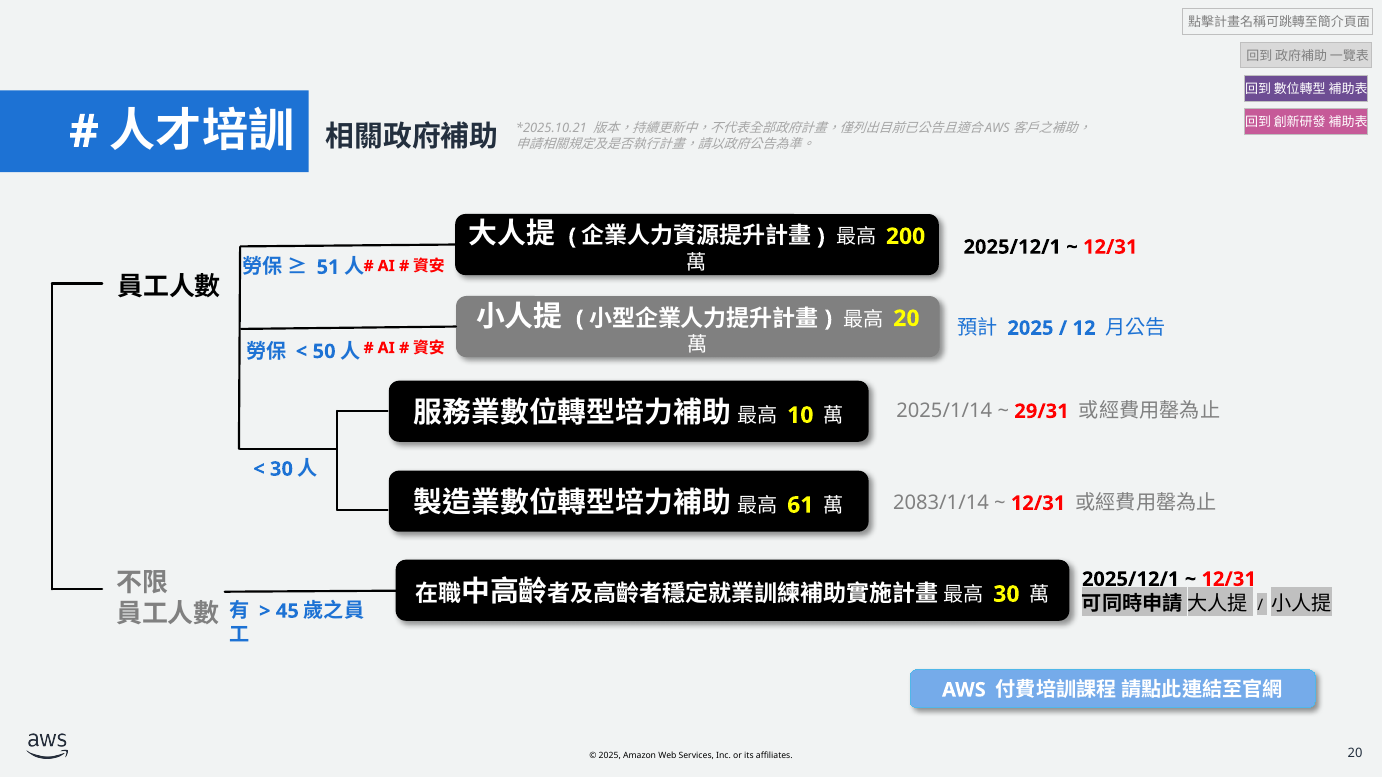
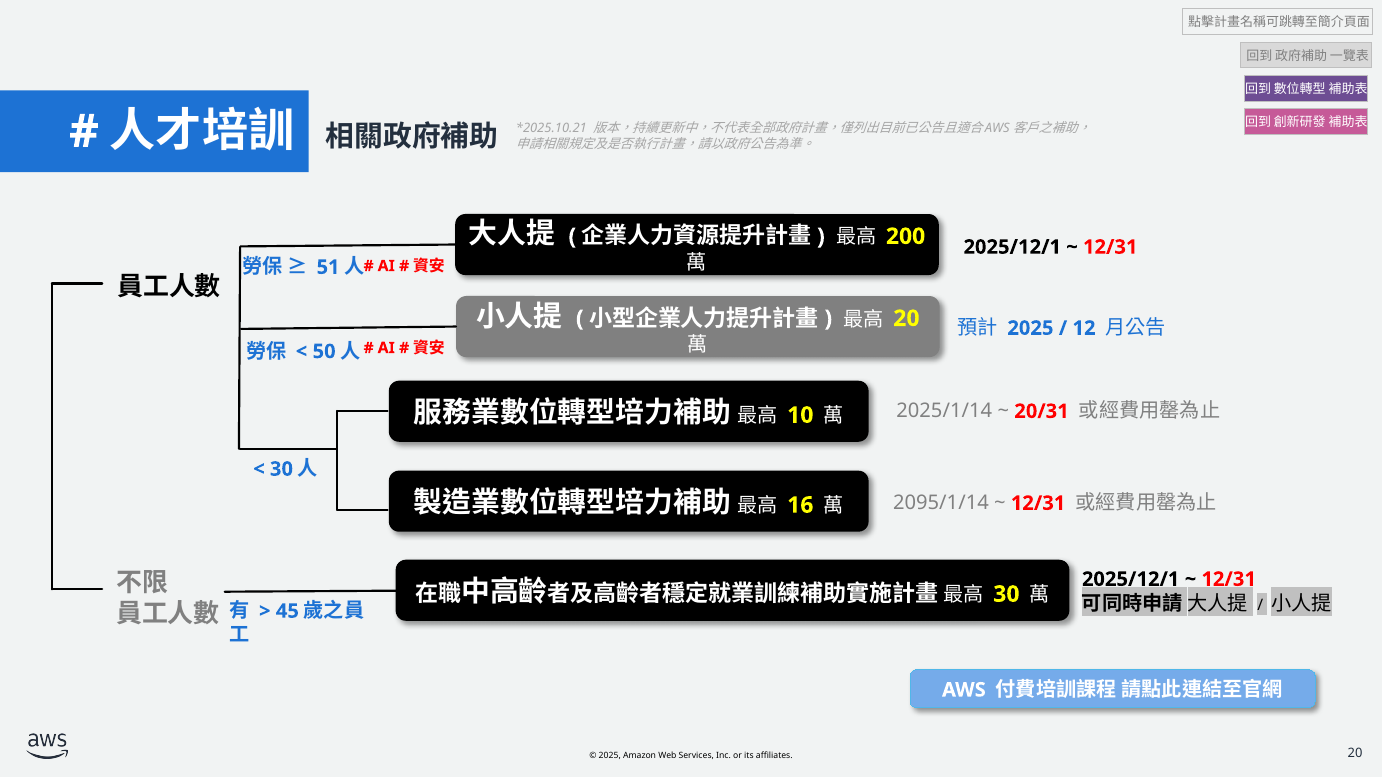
29/31: 29/31 -> 20/31 (1042, 411)
61: 61 -> 16 (800, 505)
2083/1/14: 2083/1/14 -> 2095/1/14 (941, 503)
